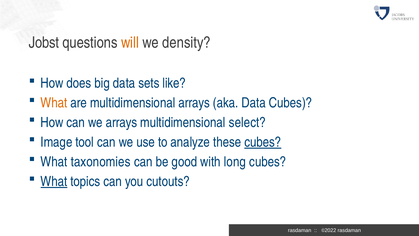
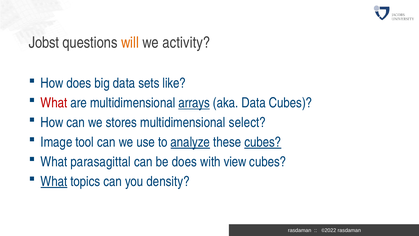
density: density -> activity (186, 43)
What colour: orange -> red (54, 103)
arrays underline: none -> present (194, 103)
we arrays: arrays -> stores (121, 122)
analyze underline: none -> present (190, 142)
taxonomies: taxonomies -> parasagittal (101, 162)
be good: good -> does (184, 162)
long: long -> view (235, 162)
cutouts: cutouts -> density (168, 181)
